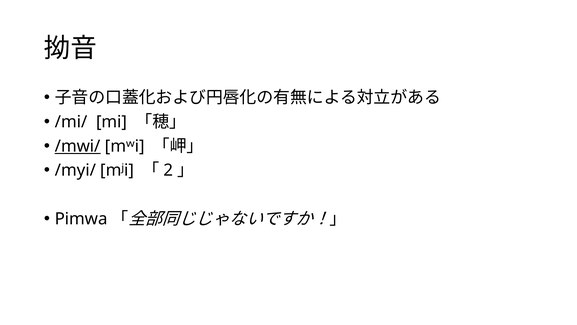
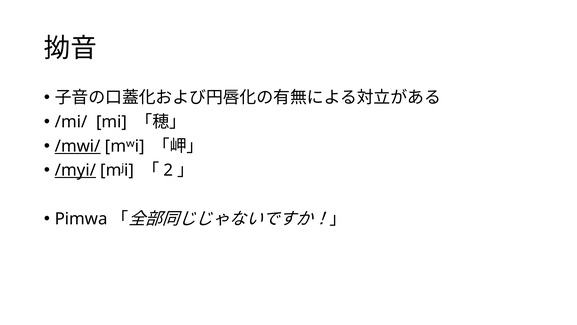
/myi/ underline: none -> present (75, 170)
